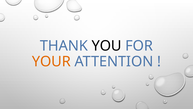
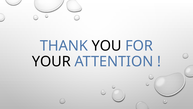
YOUR colour: orange -> black (51, 61)
